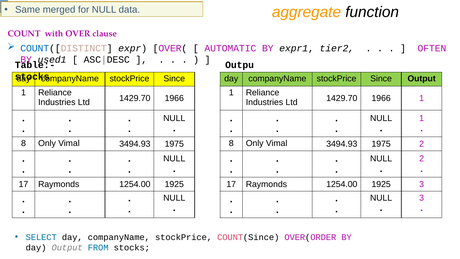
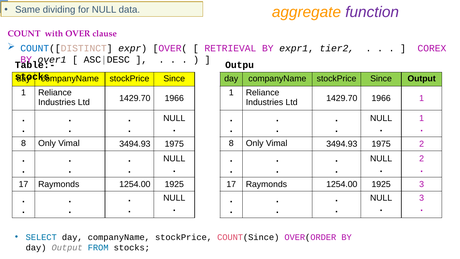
merged: merged -> dividing (59, 10)
function colour: black -> purple (372, 12)
AUTOMATIC: AUTOMATIC -> RETRIEVAL (230, 48)
OFTEN: OFTEN -> COREX (432, 48)
used1: used1 -> over1 (52, 60)
